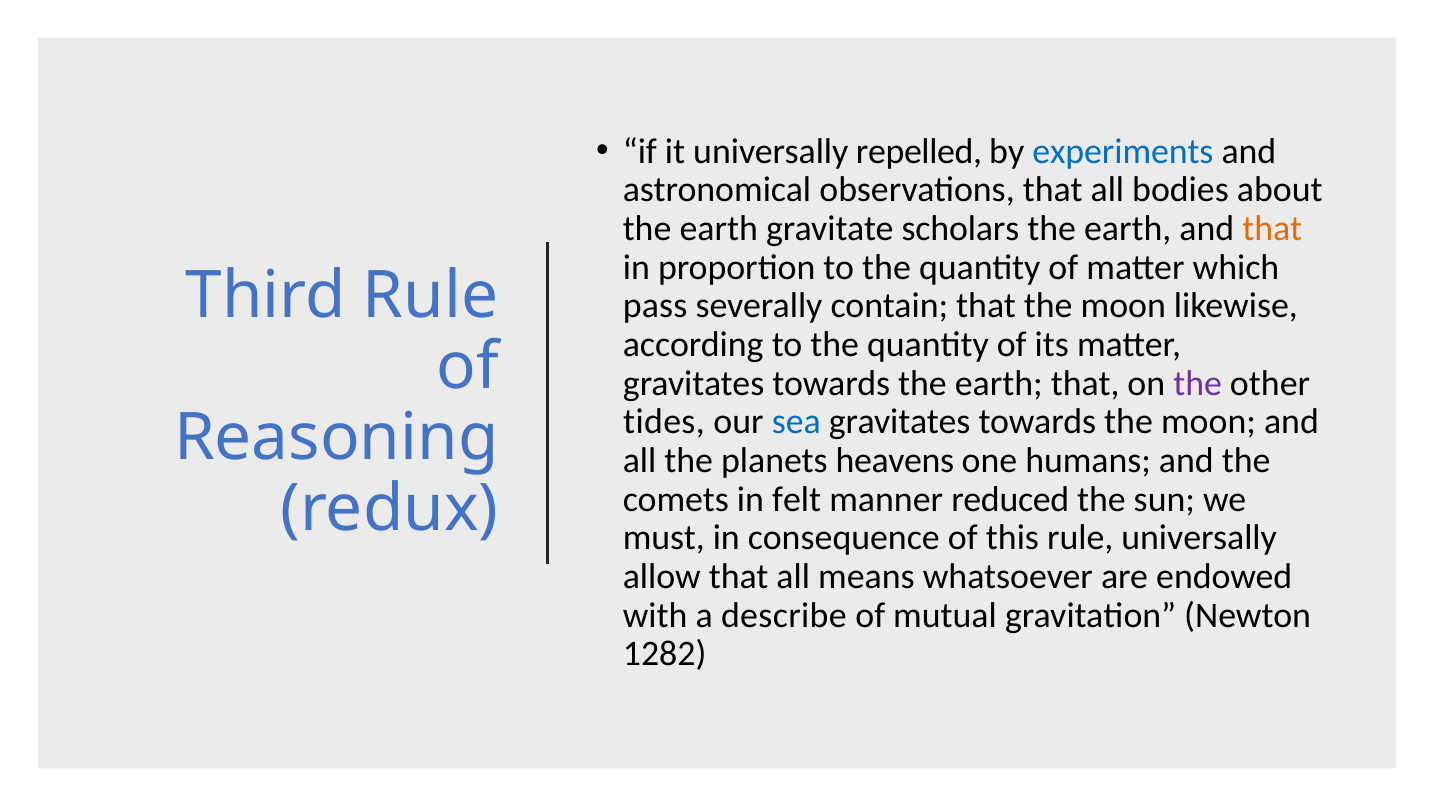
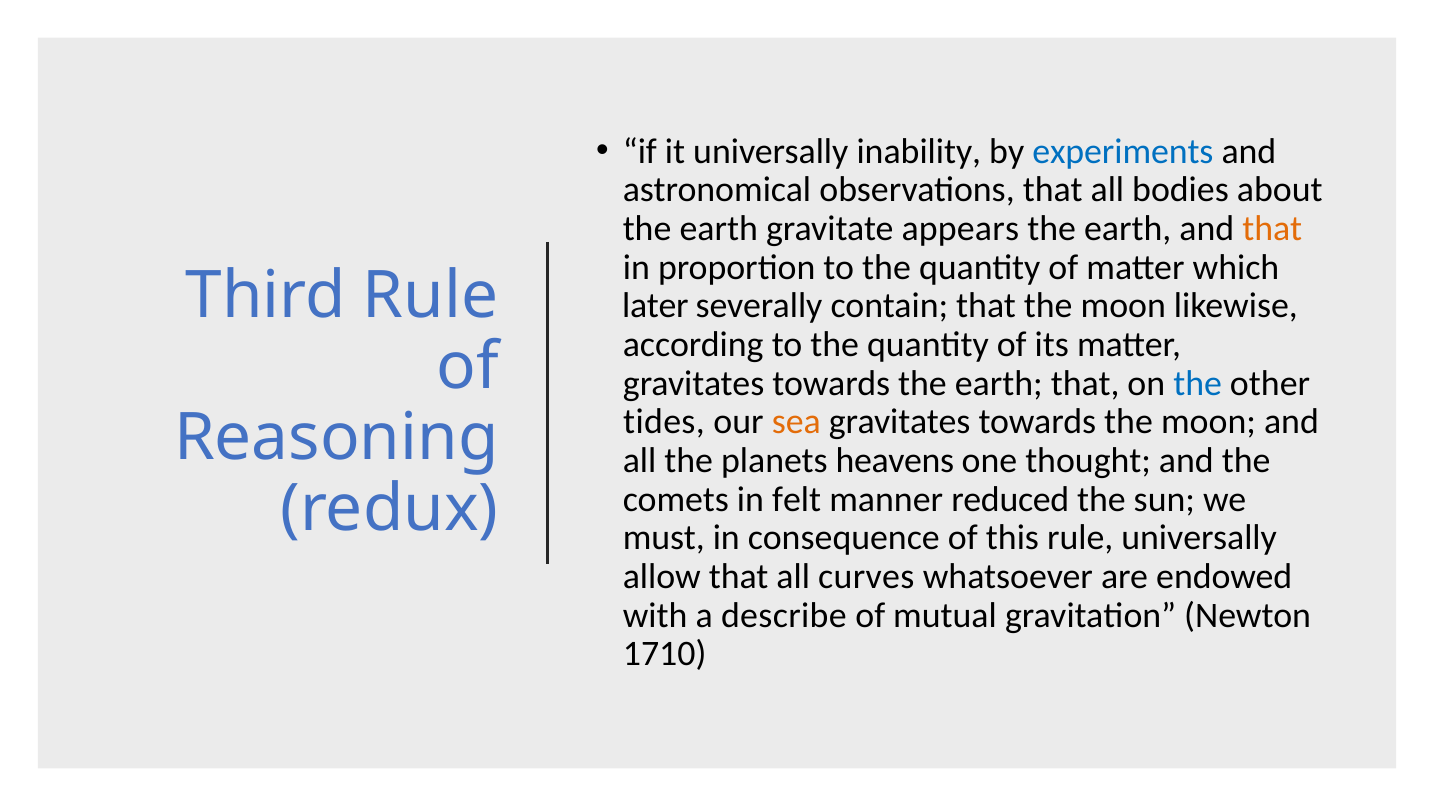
repelled: repelled -> inability (919, 152)
scholars: scholars -> appears (960, 229)
pass: pass -> later (655, 306)
the colour: purple -> blue (1198, 384)
sea colour: blue -> orange (796, 422)
humans: humans -> thought (1088, 461)
means: means -> curves (866, 577)
1282: 1282 -> 1710 (665, 655)
